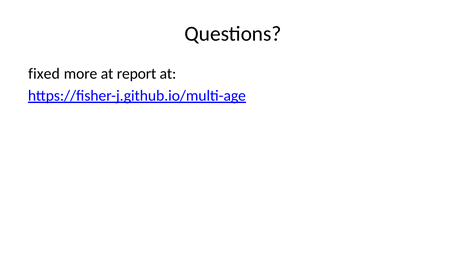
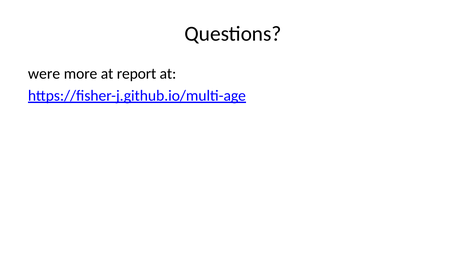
fixed: fixed -> were (44, 74)
